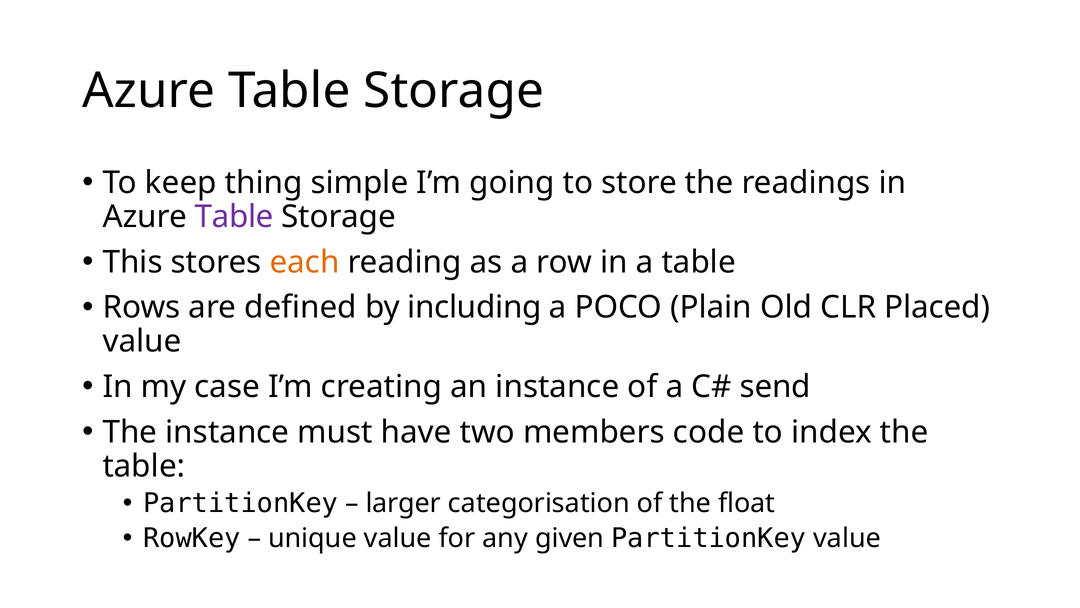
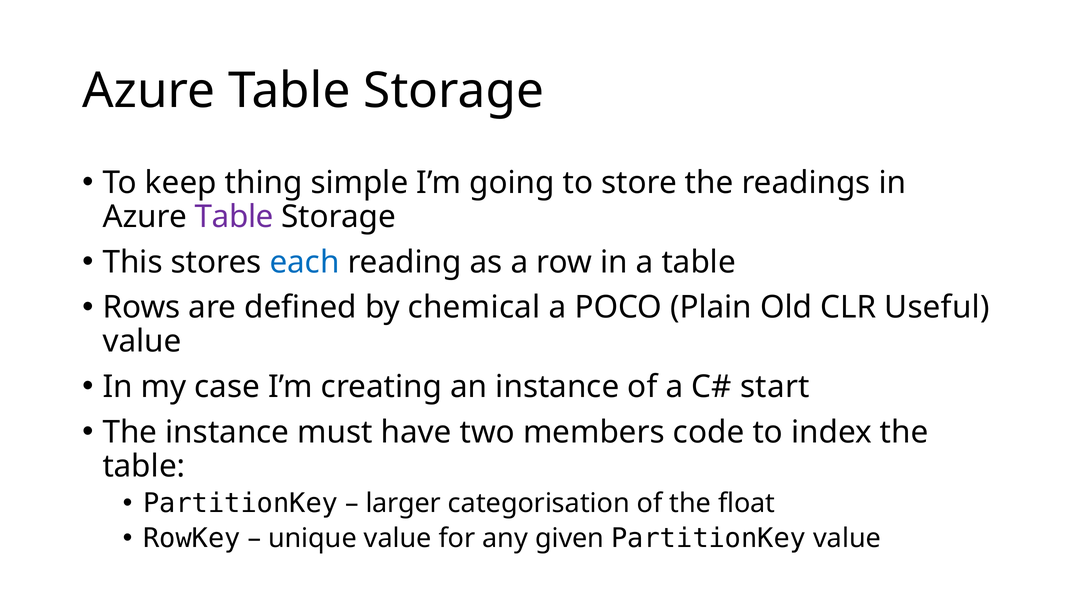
each colour: orange -> blue (305, 262)
including: including -> chemical (474, 307)
Placed: Placed -> Useful (937, 307)
send: send -> start (775, 386)
